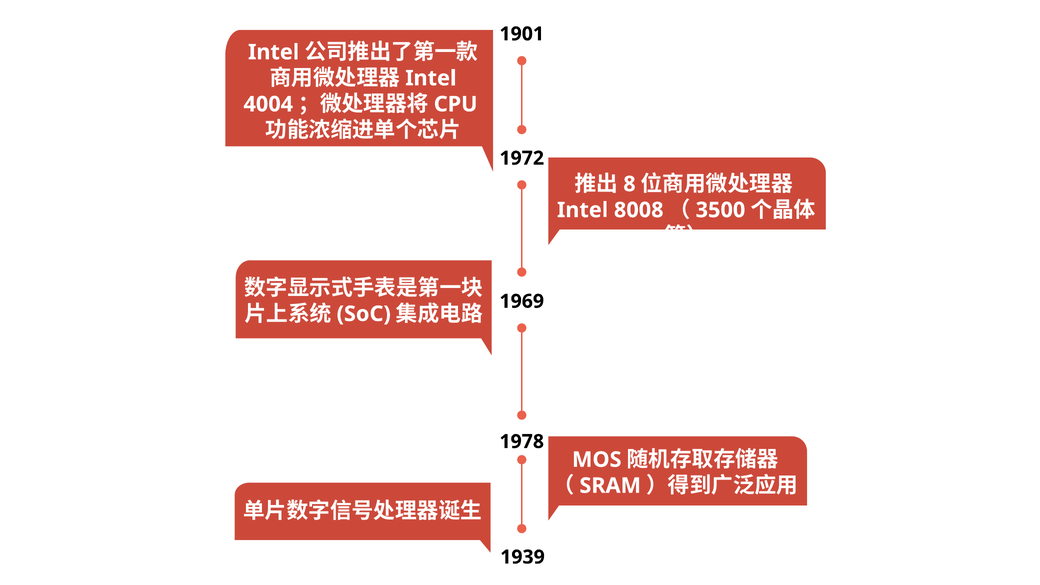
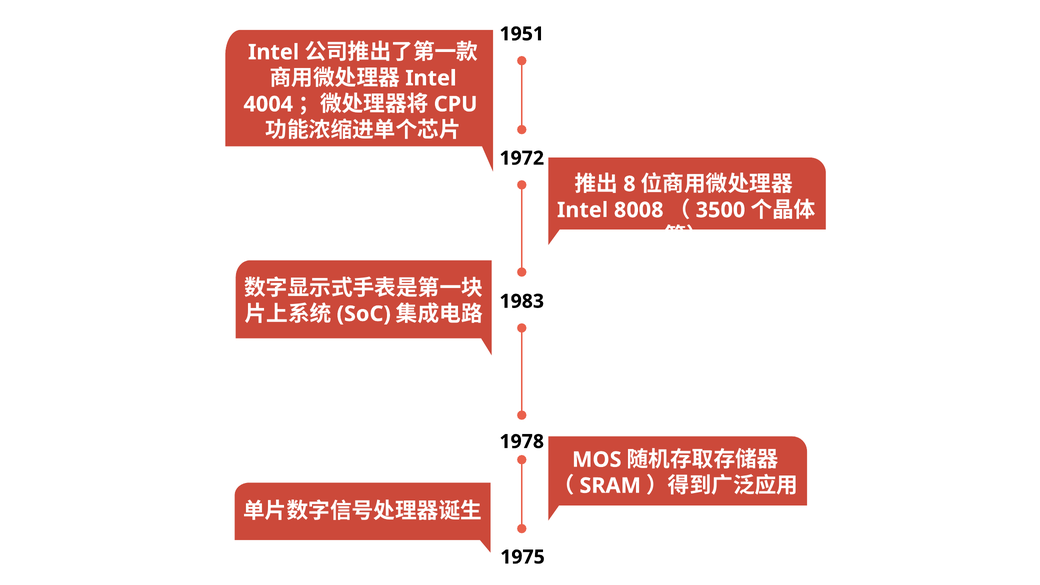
1901: 1901 -> 1951 (522, 34)
1969: 1969 -> 1983 (522, 301)
1939: 1939 -> 1975 (523, 557)
